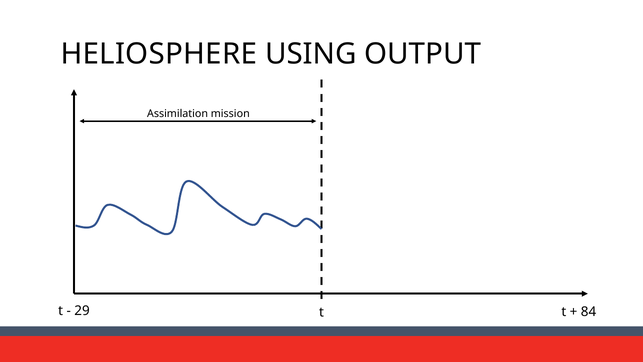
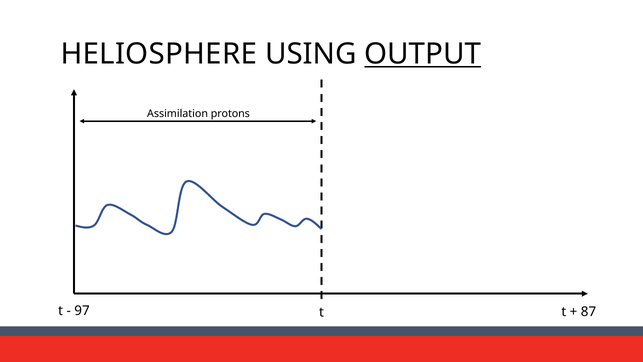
OUTPUT underline: none -> present (423, 54)
mission: mission -> protons (230, 113)
29: 29 -> 97 (82, 310)
84: 84 -> 87 (589, 312)
